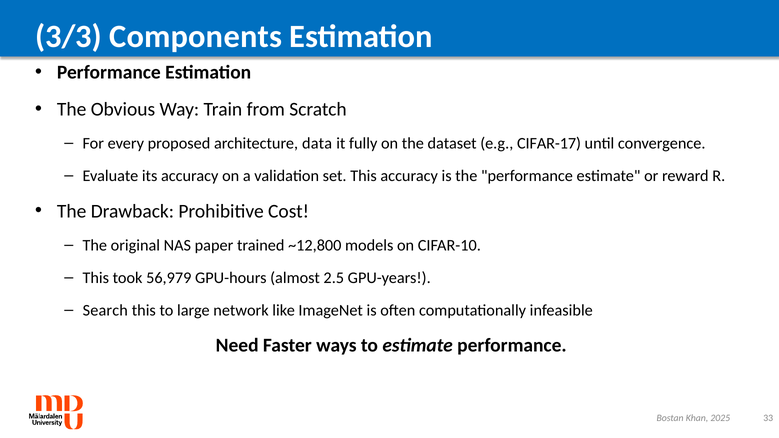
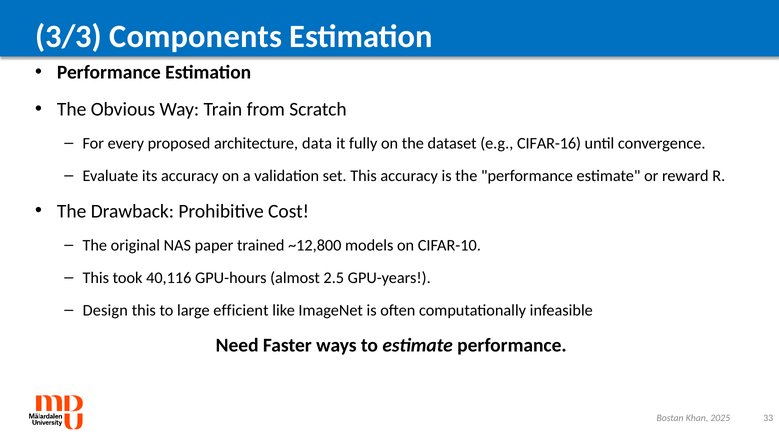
CIFAR-17: CIFAR-17 -> CIFAR-16 (549, 143)
56,979: 56,979 -> 40,116 (169, 278)
Search: Search -> Design (105, 310)
network: network -> efficient (241, 310)
